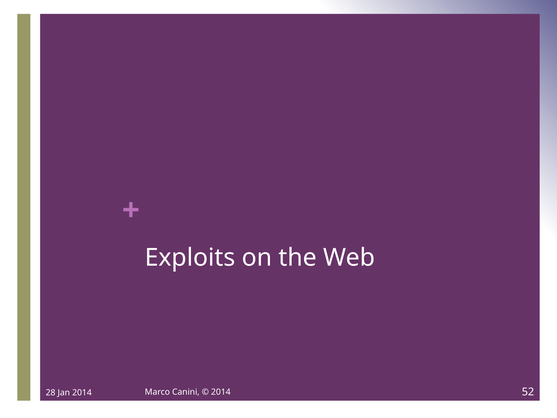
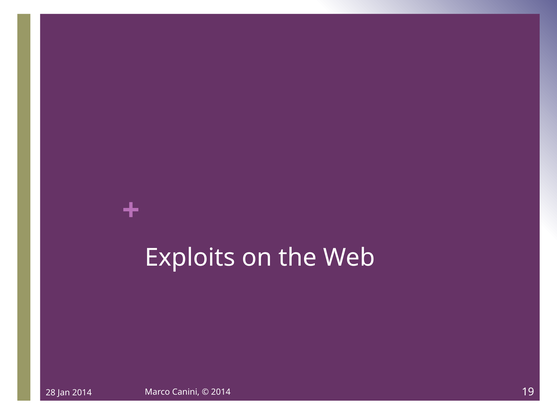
52: 52 -> 19 (528, 392)
